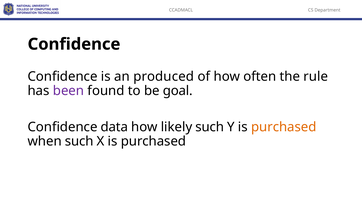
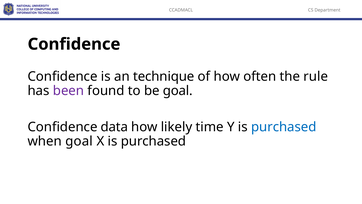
produced: produced -> technique (164, 76)
likely such: such -> time (210, 127)
purchased colour: orange -> blue (284, 127)
when such: such -> goal (79, 141)
